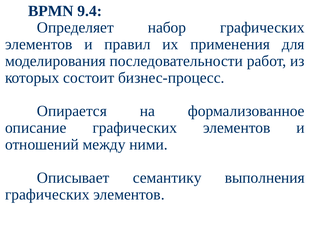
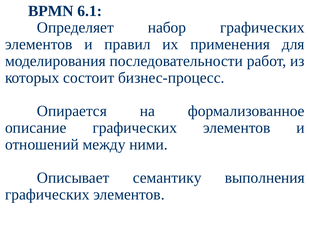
9.4: 9.4 -> 6.1 (90, 11)
